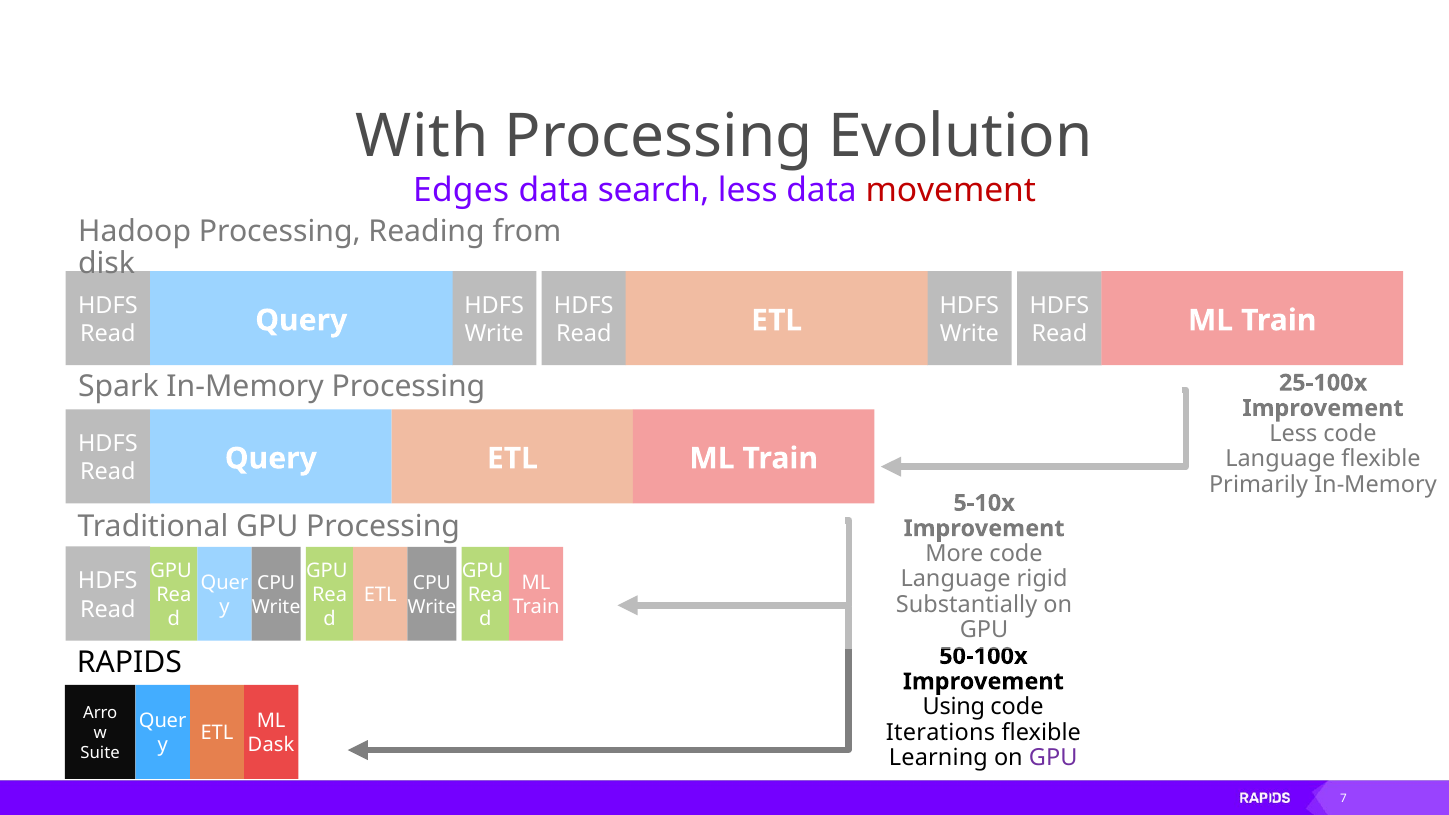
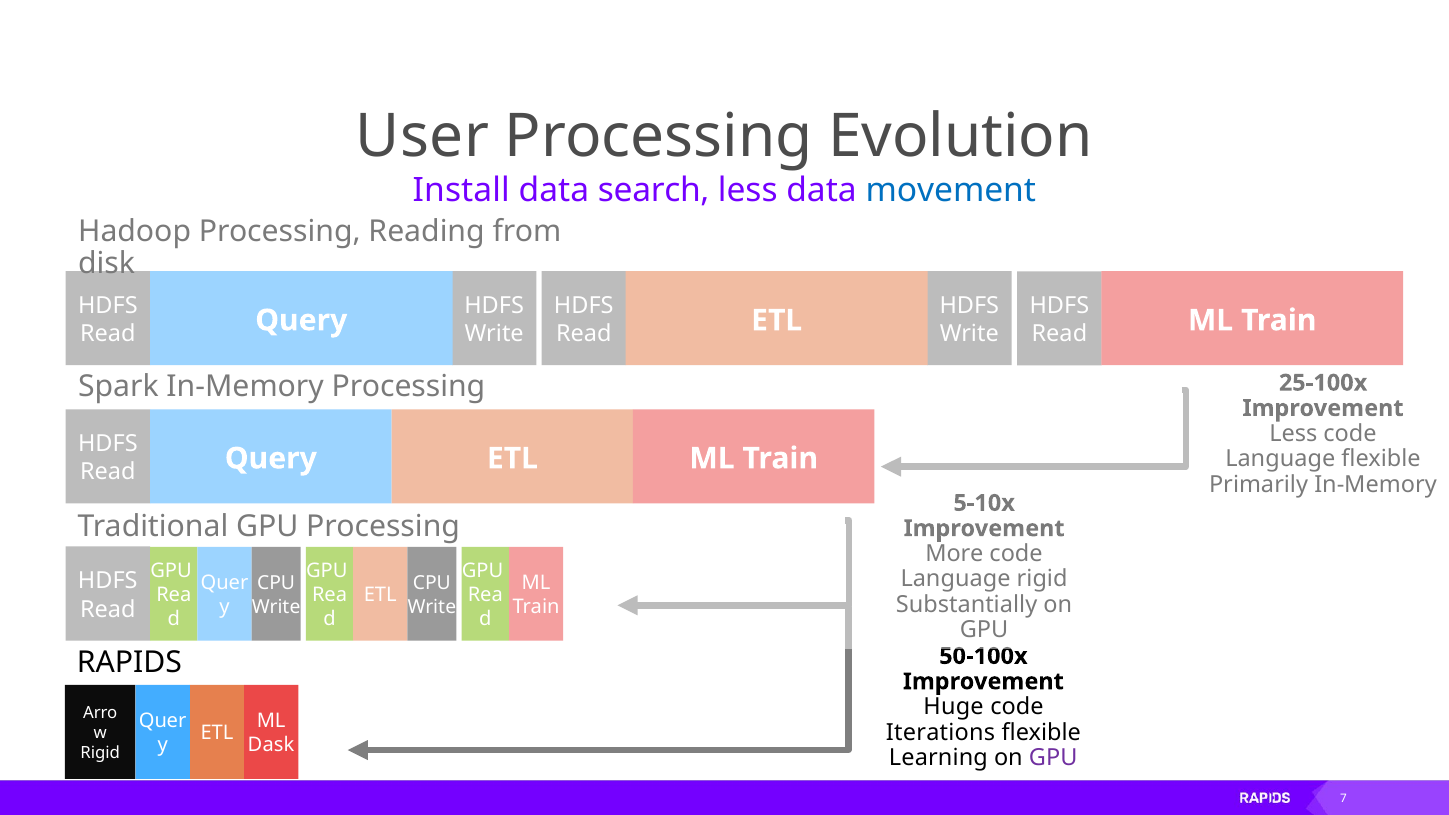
With: With -> User (422, 136)
Edges: Edges -> Install (461, 190)
movement colour: red -> blue (951, 190)
Using: Using -> Huge (954, 707)
Suite: Suite -> Rigid (100, 753)
